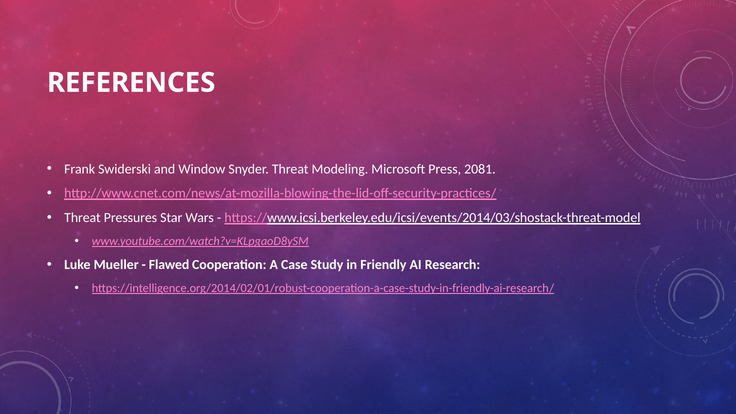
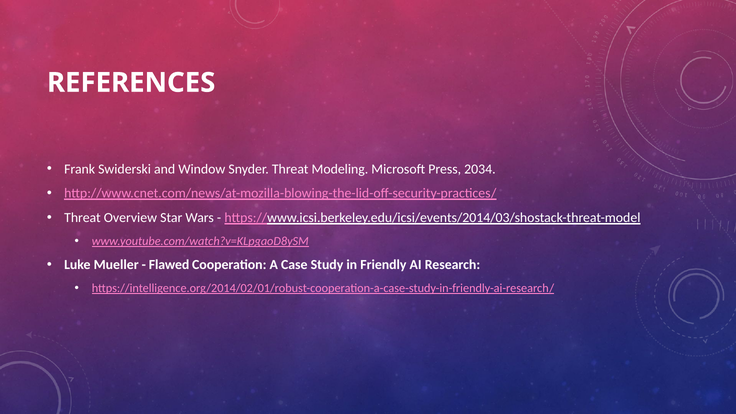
2081: 2081 -> 2034 (480, 169)
Pressures: Pressures -> Overview (130, 218)
